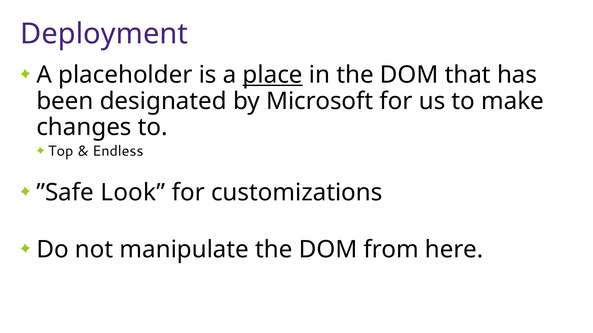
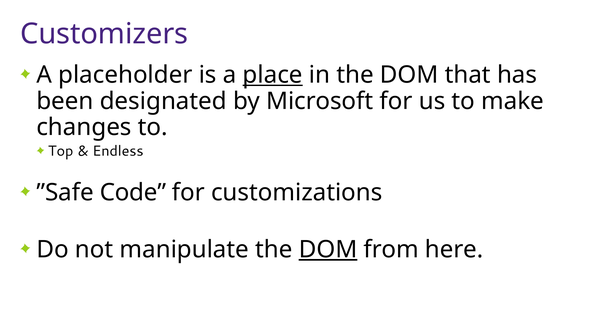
Deployment: Deployment -> Customizers (104, 34)
Look: Look -> Code (133, 193)
DOM underline: none -> present (328, 250)
